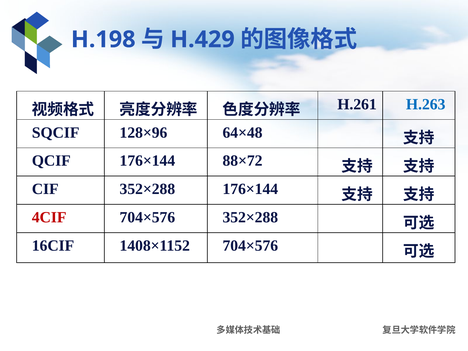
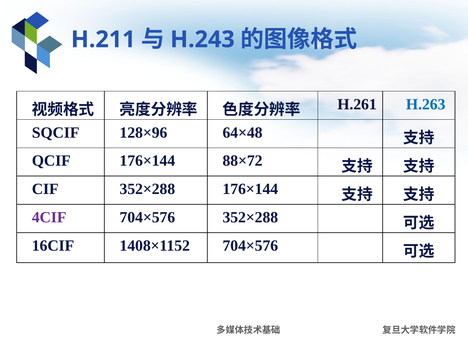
H.198: H.198 -> H.211 (103, 39)
H.429: H.429 -> H.243 (202, 39)
4CIF colour: red -> purple (49, 217)
